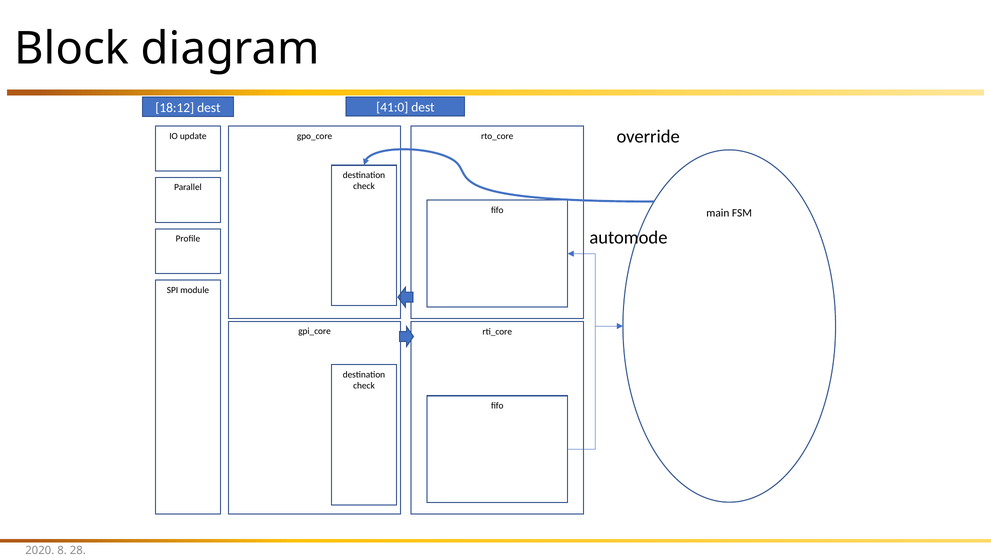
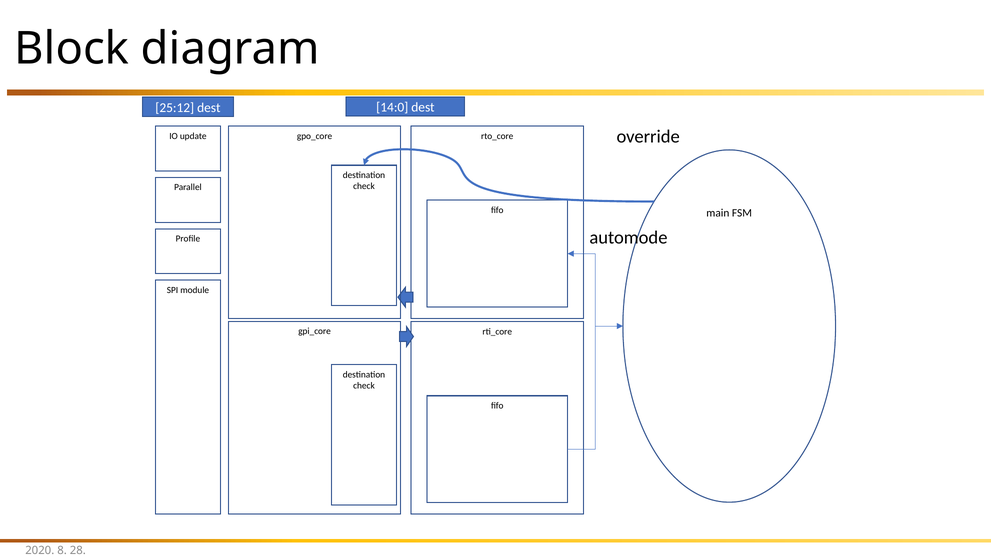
41:0: 41:0 -> 14:0 (392, 107)
18:12: 18:12 -> 25:12 (175, 108)
